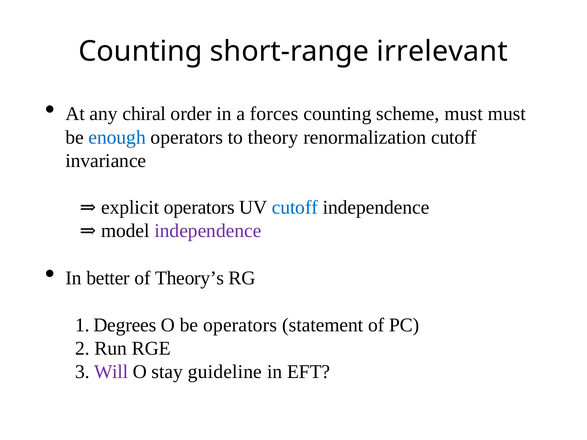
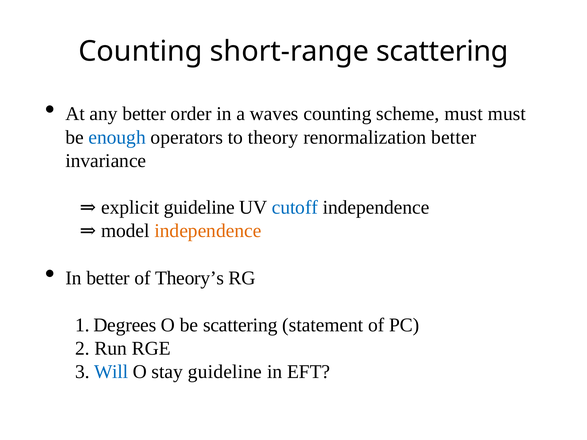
short-range irrelevant: irrelevant -> scattering (442, 51)
any chiral: chiral -> better (144, 114)
forces: forces -> waves (274, 114)
renormalization cutoff: cutoff -> better (454, 137)
explicit operators: operators -> guideline (199, 207)
independence colour: purple -> orange (208, 231)
be operators: operators -> scattering (240, 325)
Will colour: purple -> blue (111, 372)
